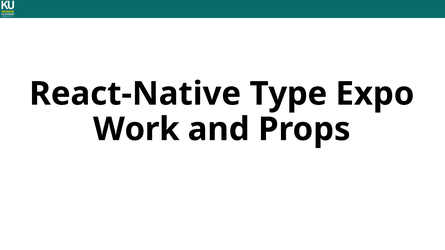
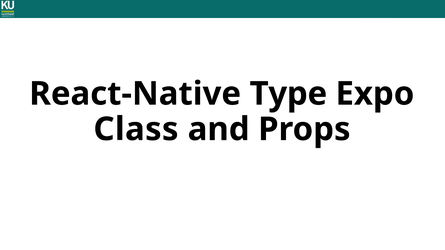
Work: Work -> Class (136, 129)
